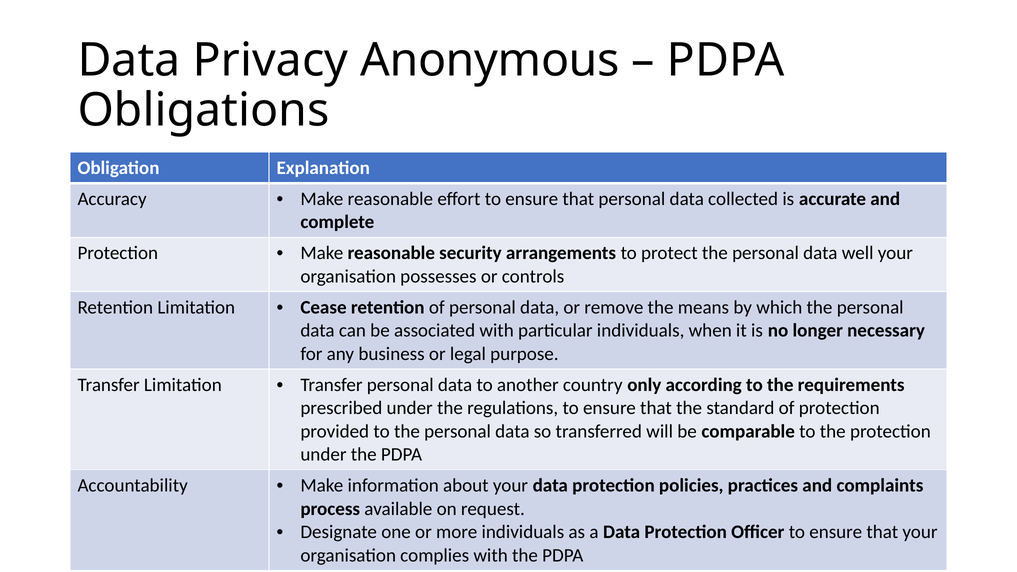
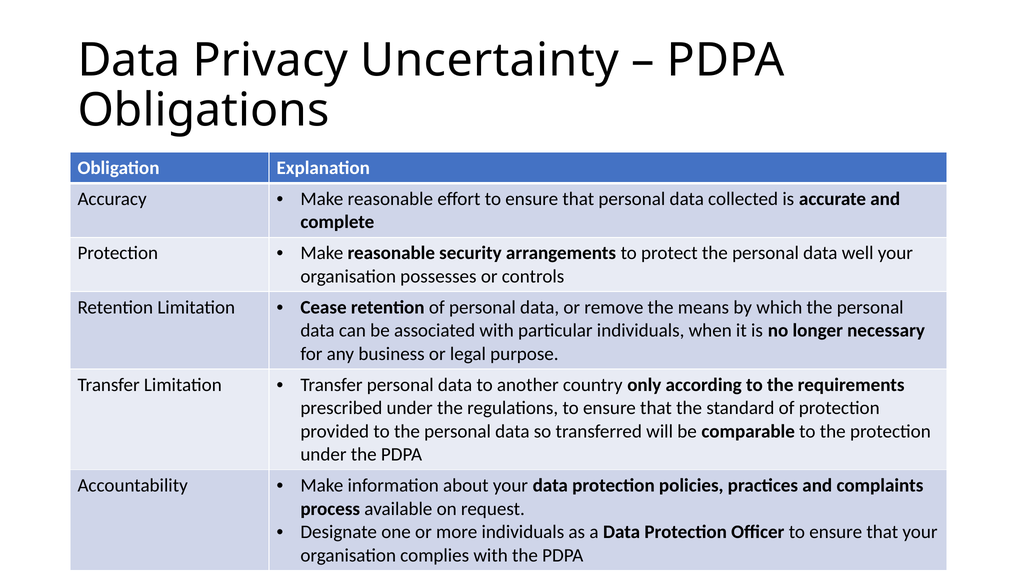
Anonymous: Anonymous -> Uncertainty (490, 60)
